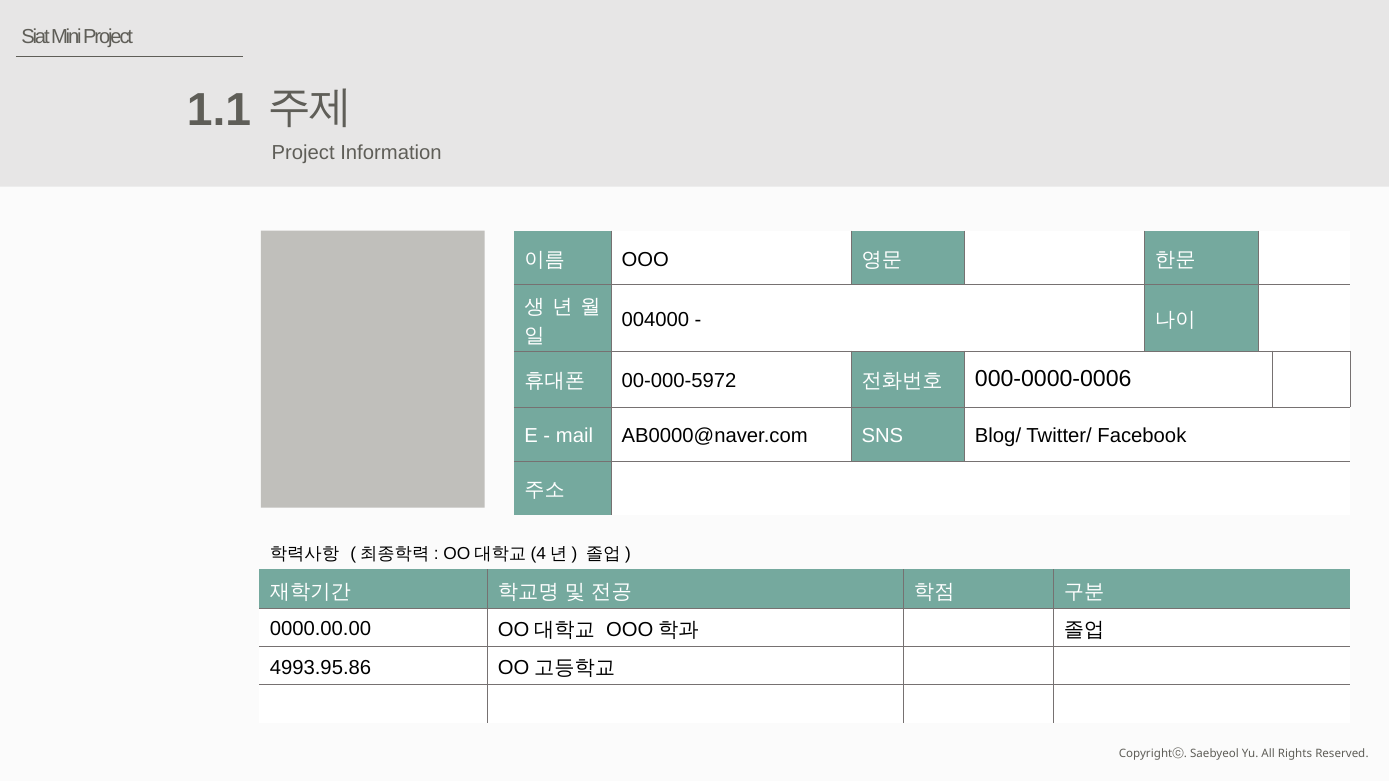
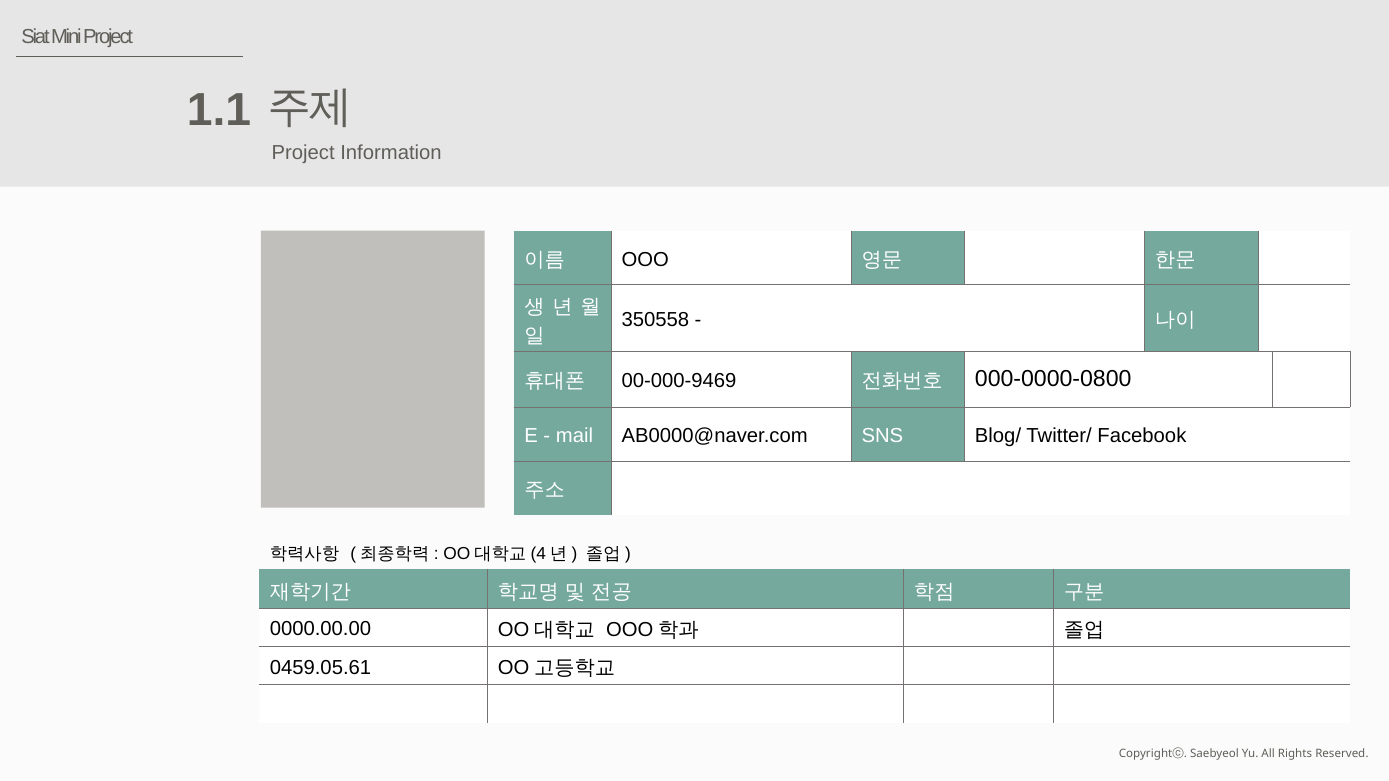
004000: 004000 -> 350558 (655, 320)
00-000-5972: 00-000-5972 -> 00-000-9469 (679, 381)
000-0000-0006: 000-0000-0006 -> 000-0000-0800 (1053, 379)
4993.95.86: 4993.95.86 -> 0459.05.61 (320, 668)
